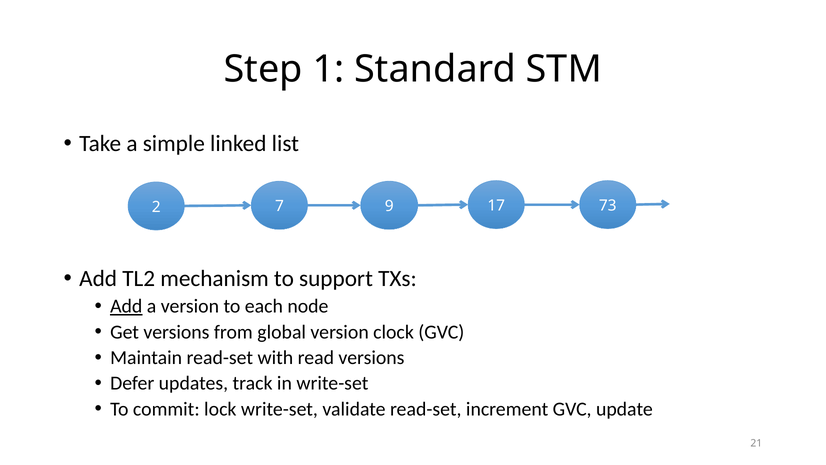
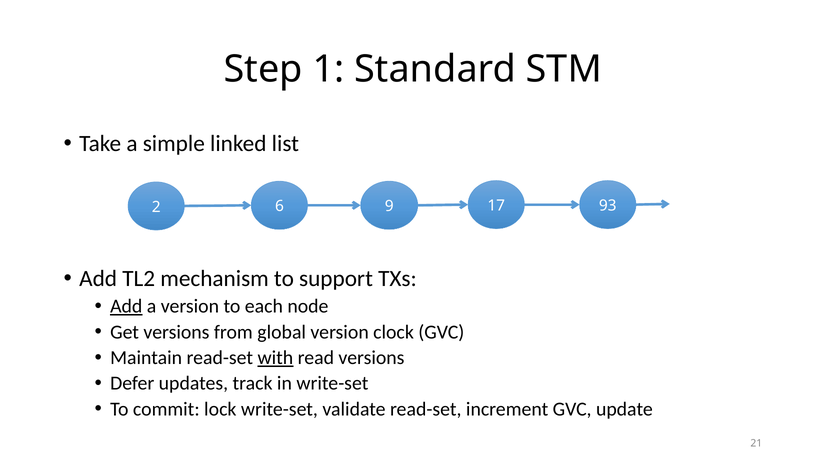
7: 7 -> 6 (279, 206)
73: 73 -> 93 (608, 205)
with underline: none -> present (275, 357)
